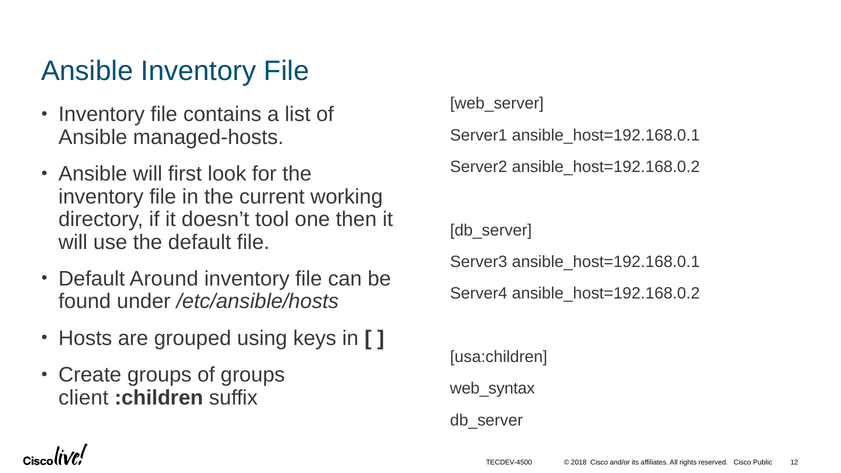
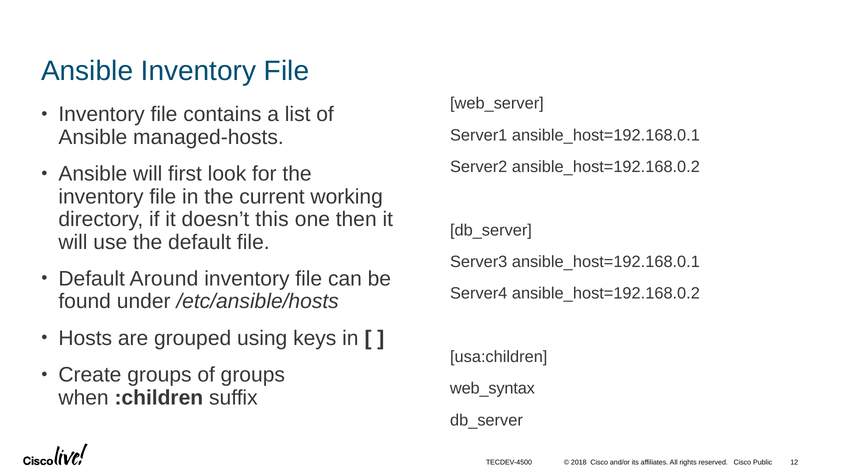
tool: tool -> this (272, 219)
client: client -> when (84, 398)
